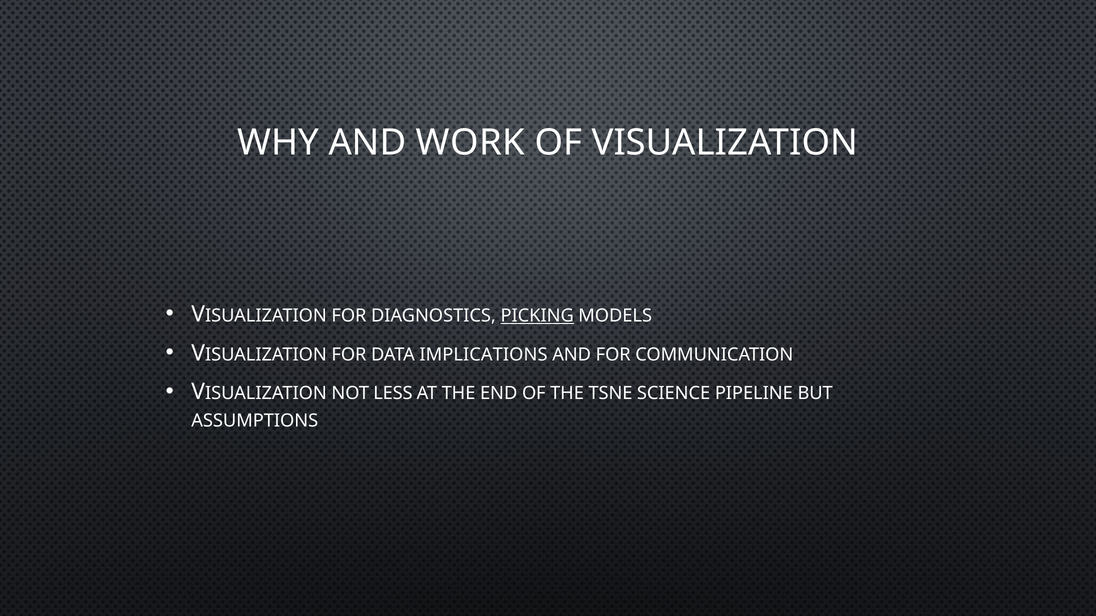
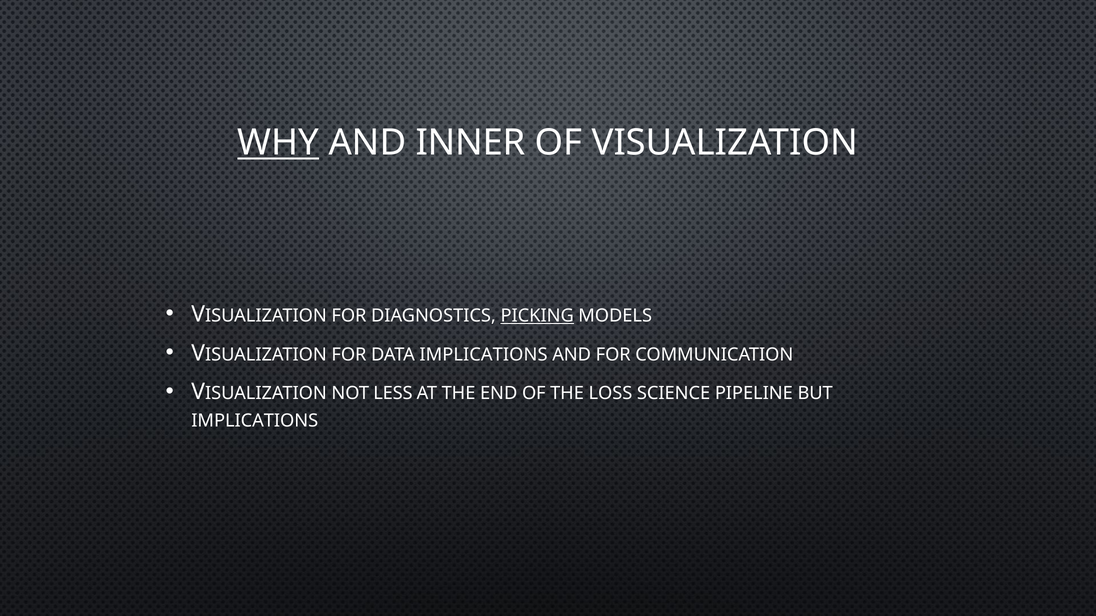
WHY underline: none -> present (278, 143)
WORK: WORK -> INNER (471, 143)
TSNE: TSNE -> LOSS (610, 394)
ASSUMPTIONS: ASSUMPTIONS -> IMPLICATIONS (255, 421)
